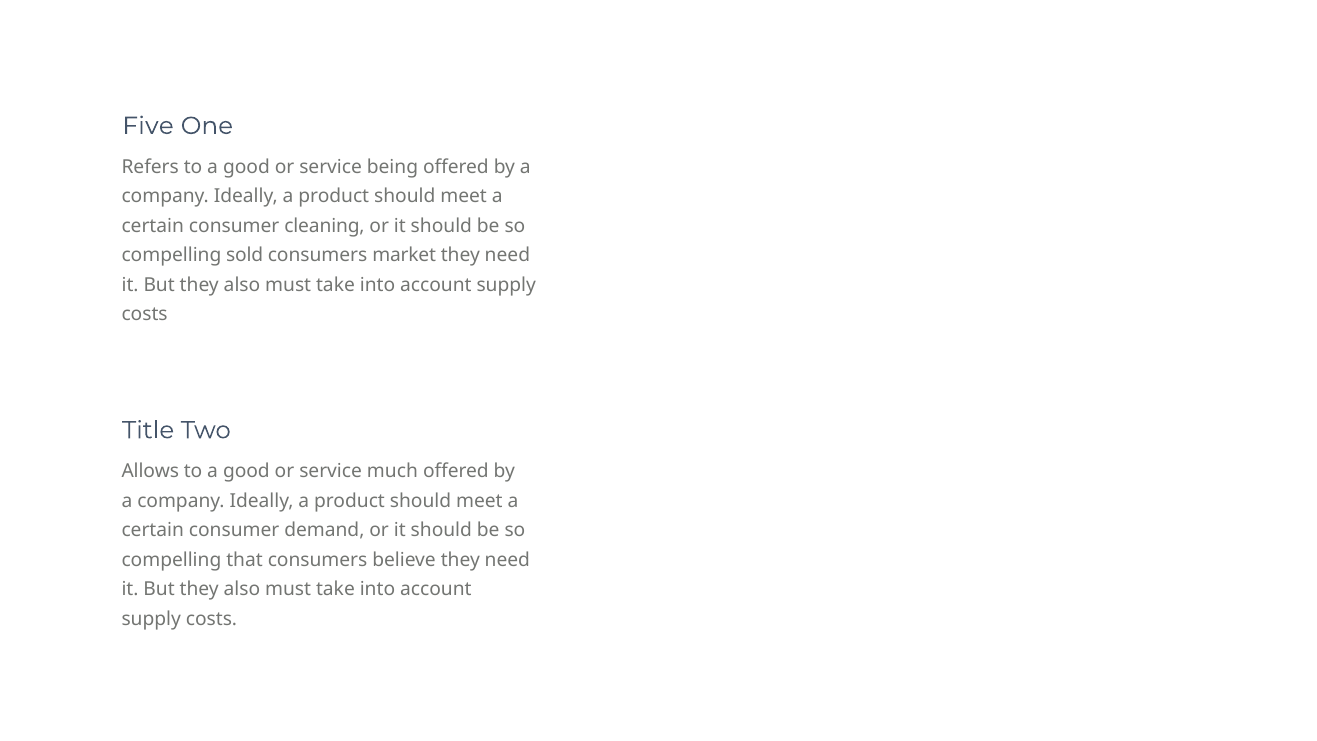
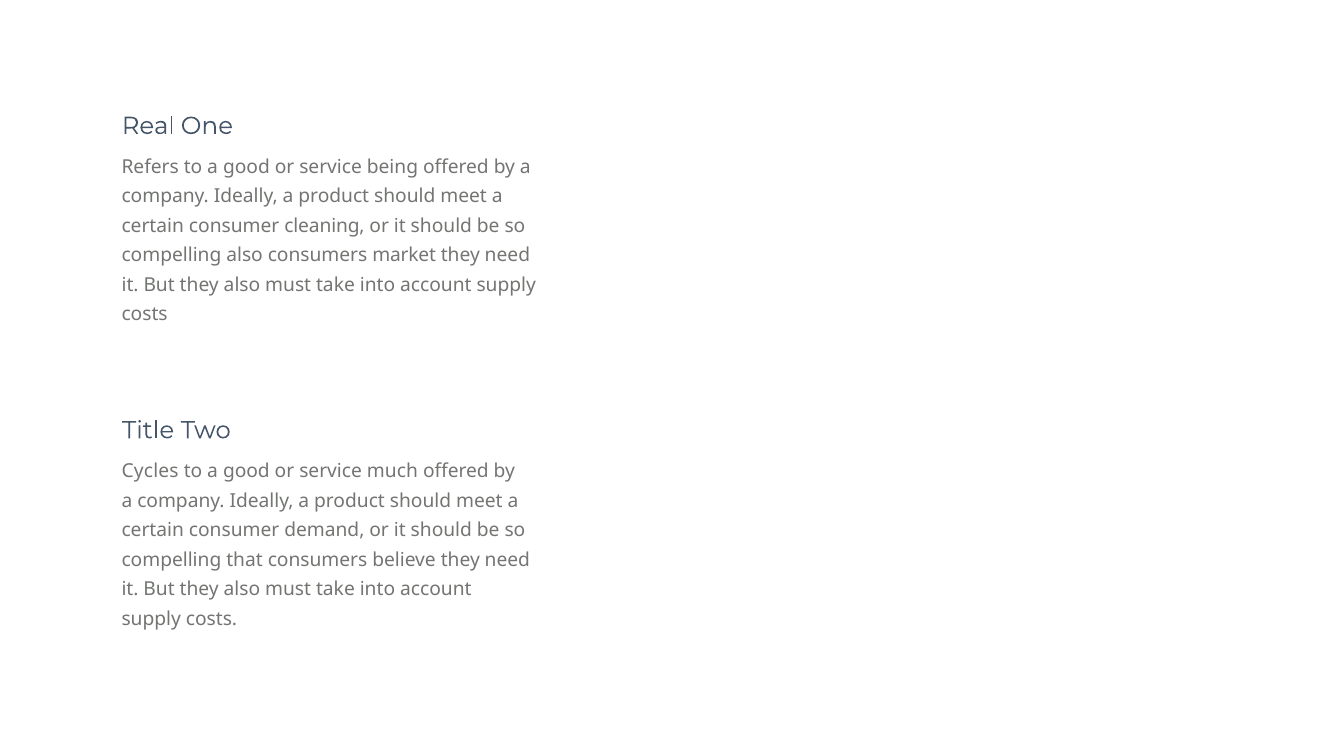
Five: Five -> Real (148, 126)
compelling sold: sold -> also (245, 255)
Allows: Allows -> Cycles (150, 471)
